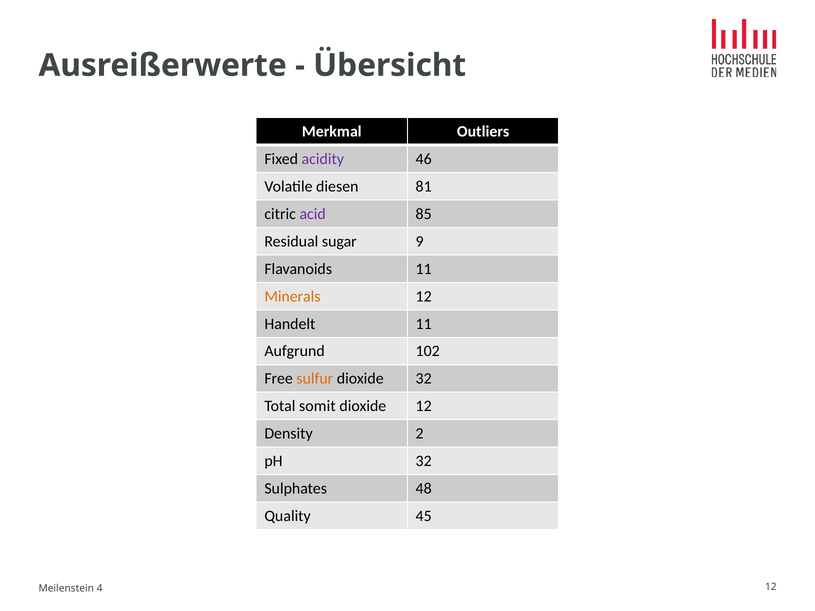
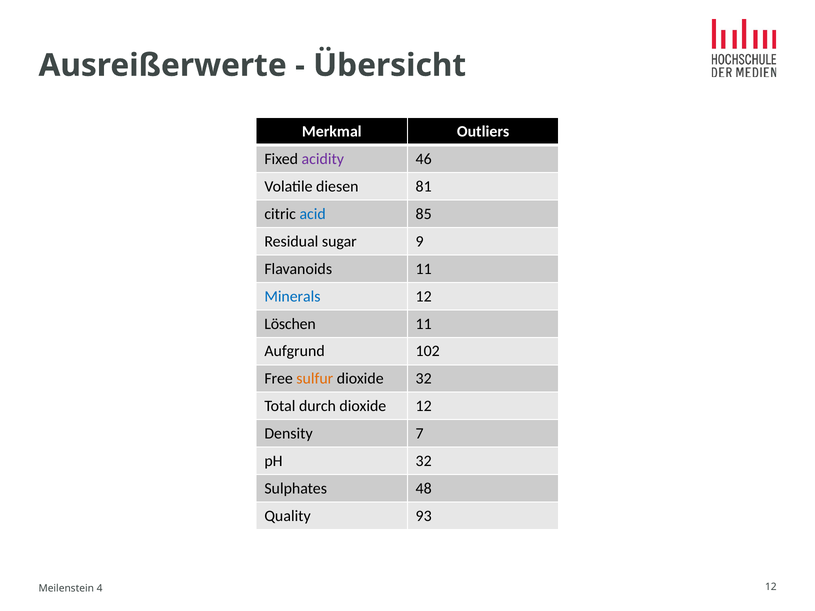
acid colour: purple -> blue (313, 214)
Minerals colour: orange -> blue (292, 296)
Handelt: Handelt -> Löschen (290, 324)
somit: somit -> durch (317, 406)
2: 2 -> 7 (420, 434)
45: 45 -> 93 (424, 516)
